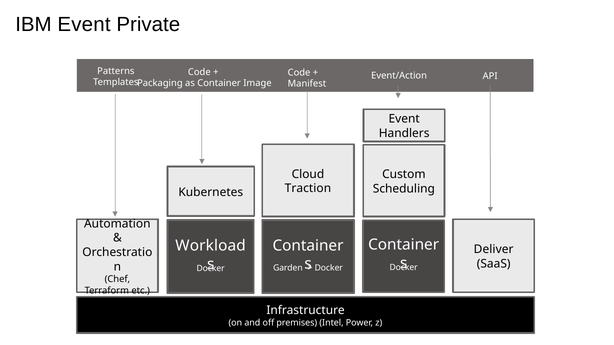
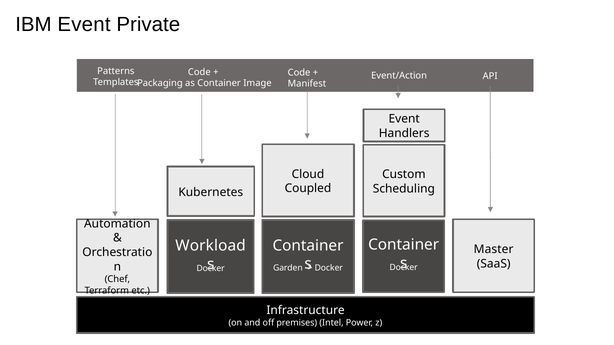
Traction: Traction -> Coupled (308, 189)
Deliver: Deliver -> Master (494, 250)
